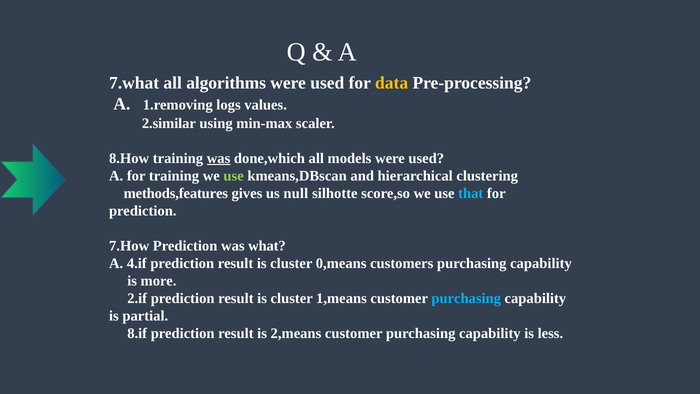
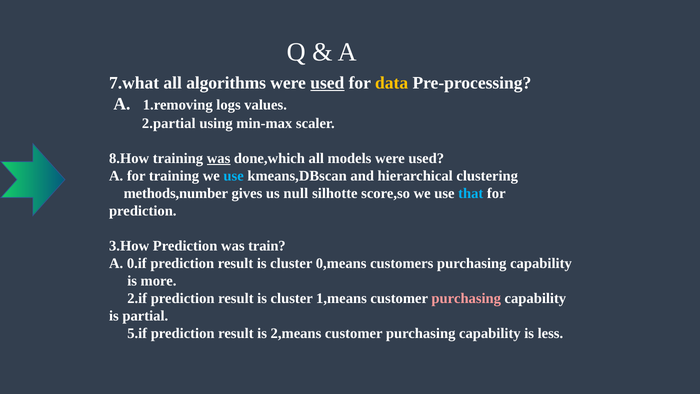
used underline: none -> present (327, 83)
2.similar: 2.similar -> 2.partial (169, 123)
use colour: light green -> light blue (234, 176)
methods,features: methods,features -> methods,number (176, 193)
7.How: 7.How -> 3.How (129, 246)
what: what -> train (267, 246)
4.if: 4.if -> 0.if (137, 263)
purchasing colour: light blue -> pink (466, 298)
8.if: 8.if -> 5.if (137, 333)
